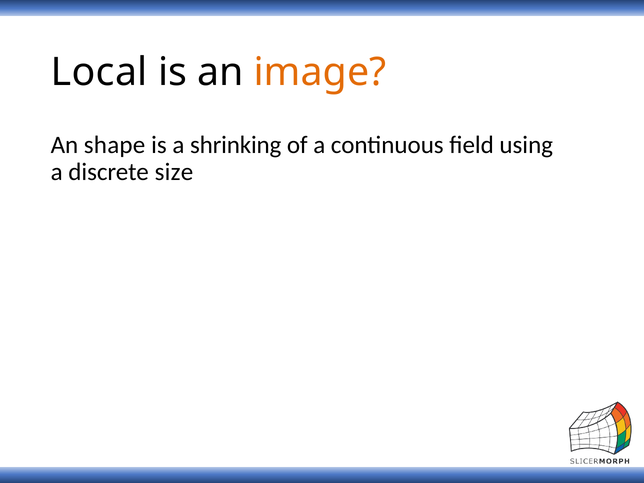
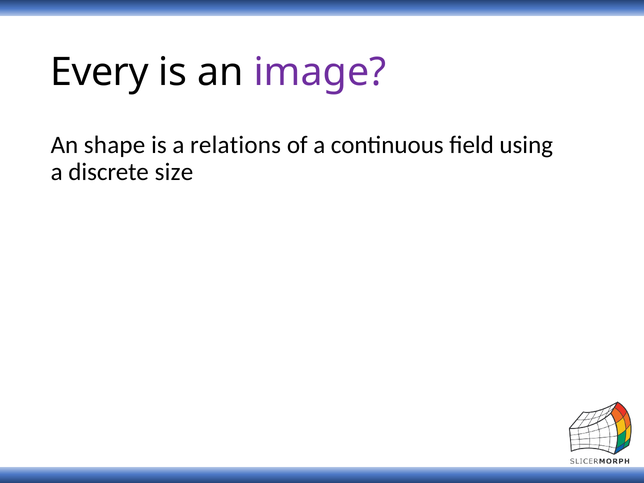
Local: Local -> Every (100, 72)
image colour: orange -> purple (320, 72)
shrinking: shrinking -> relations (236, 145)
